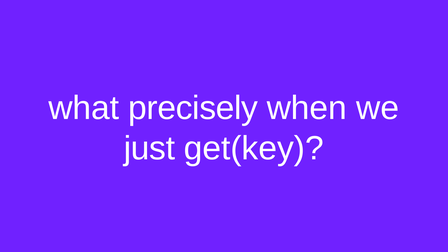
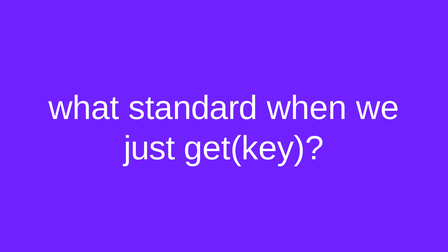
precisely: precisely -> standard (193, 108)
